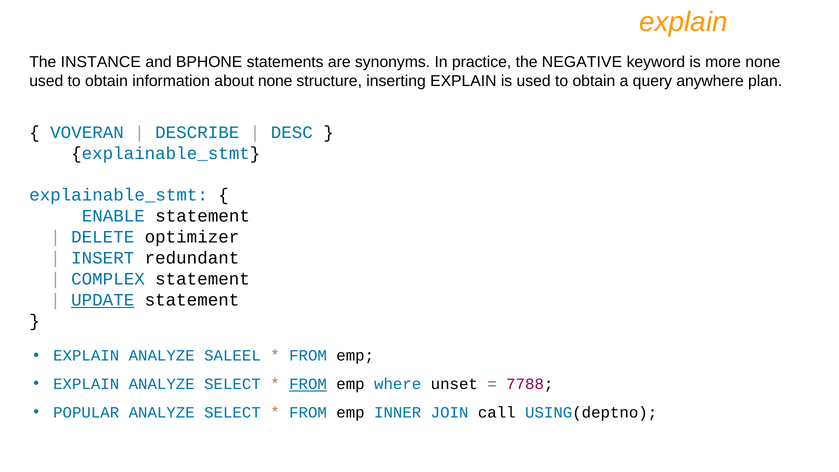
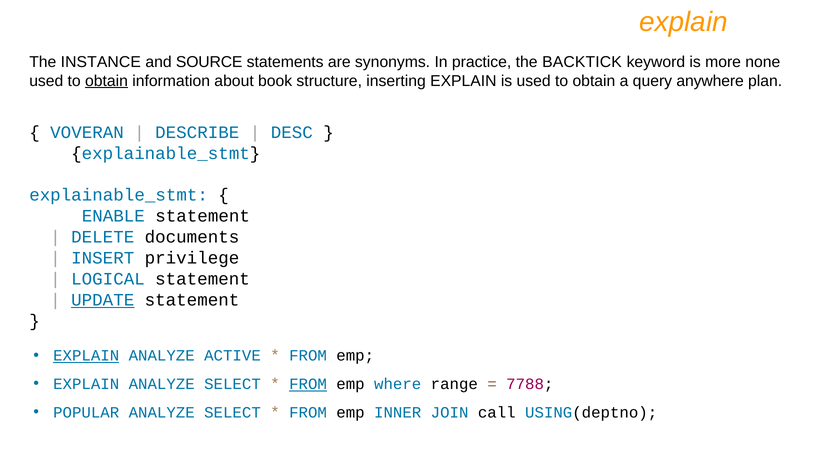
BPHONE: BPHONE -> SOURCE (209, 62)
NEGATIVE: NEGATIVE -> BACKTICK (582, 62)
obtain underline: none -> present (106, 81)
about none: none -> book (275, 81)
optimizer: optimizer -> documents (192, 237)
redundant: redundant -> privilege (192, 258)
COMPLEX: COMPLEX -> LOGICAL (108, 279)
EXPLAIN underline: none -> present (86, 356)
SALEEL: SALEEL -> ACTIVE (232, 356)
unset: unset -> range (454, 384)
